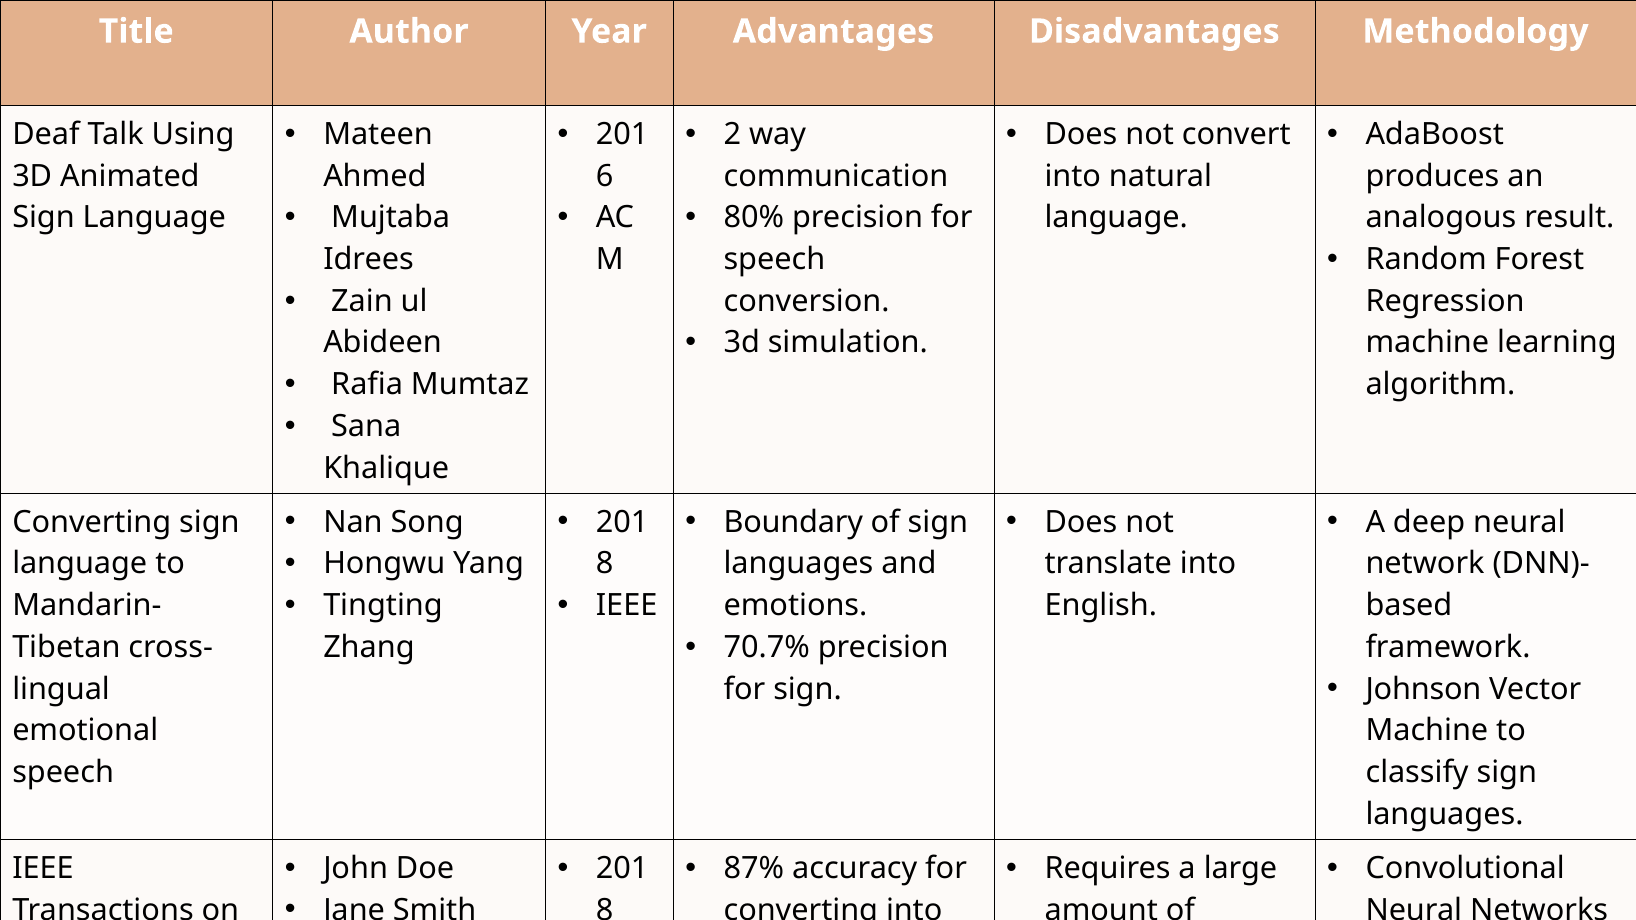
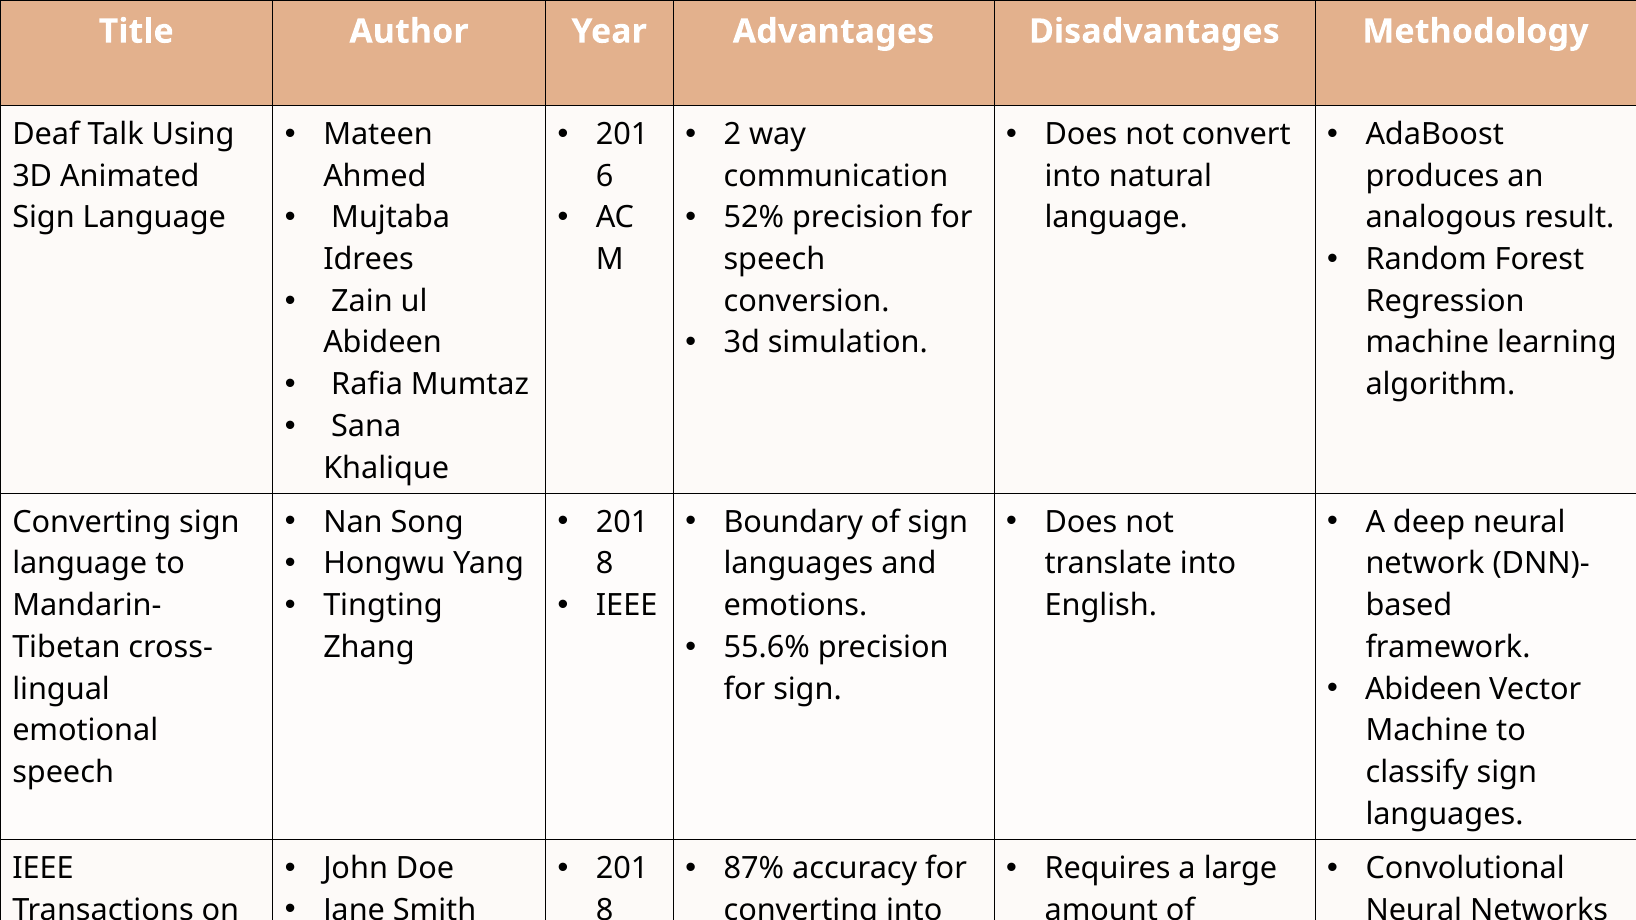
80%: 80% -> 52% (754, 218)
70.7%: 70.7% -> 55.6% (767, 647)
Johnson: Johnson -> Abideen (1424, 689)
